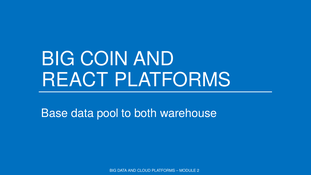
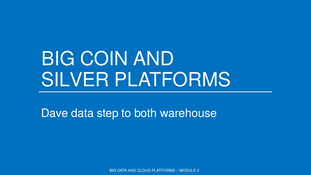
REACT: REACT -> SILVER (75, 80)
Base: Base -> Dave (55, 113)
pool: pool -> step (108, 113)
